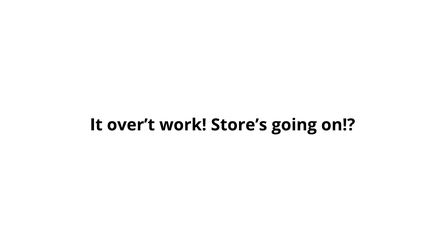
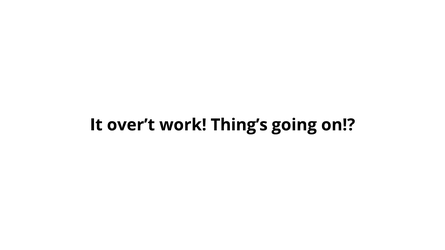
Store’s: Store’s -> Thing’s (239, 125)
